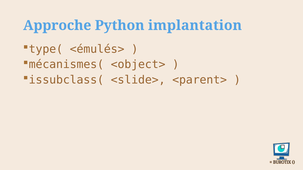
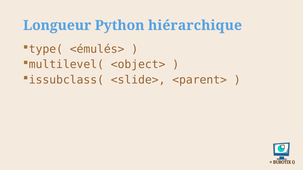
Approche: Approche -> Longueur (57, 25)
implantation: implantation -> hiérarchique (195, 25)
mécanismes(: mécanismes( -> multilevel( (66, 65)
